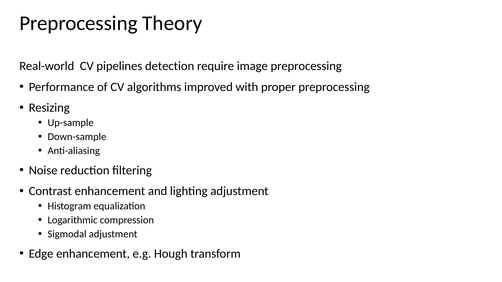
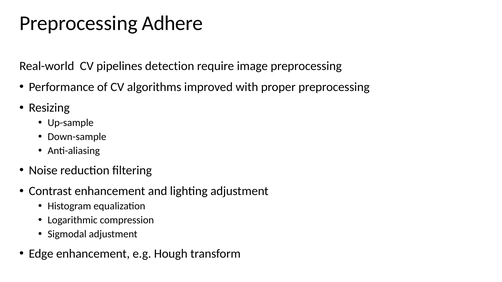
Theory: Theory -> Adhere (172, 23)
